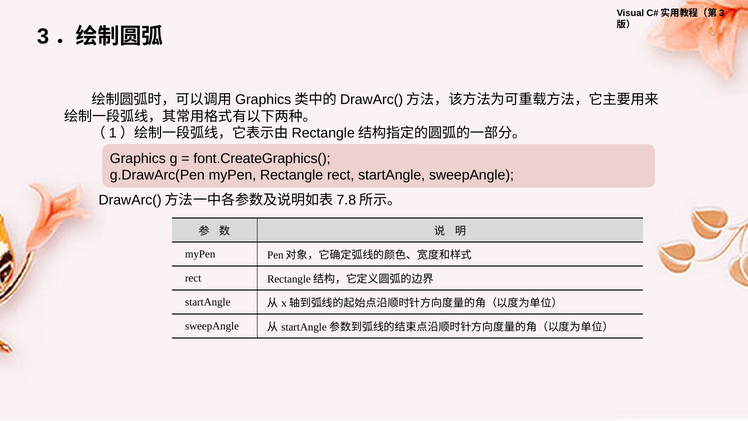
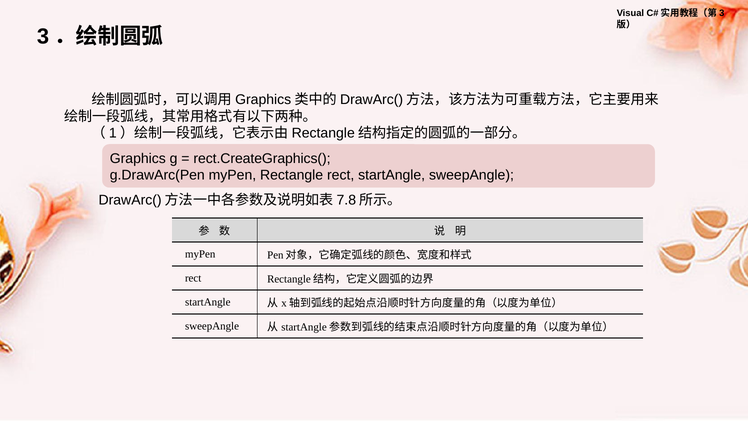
font.CreateGraphics(: font.CreateGraphics( -> rect.CreateGraphics( (262, 158)
